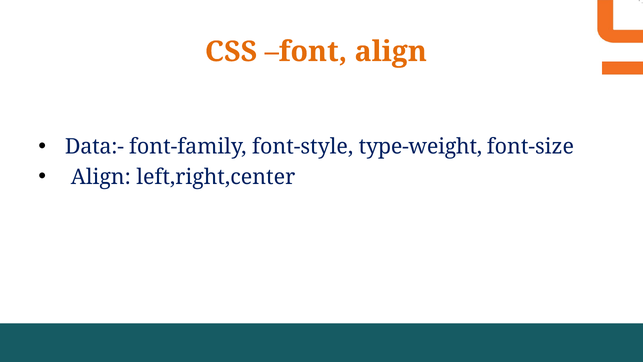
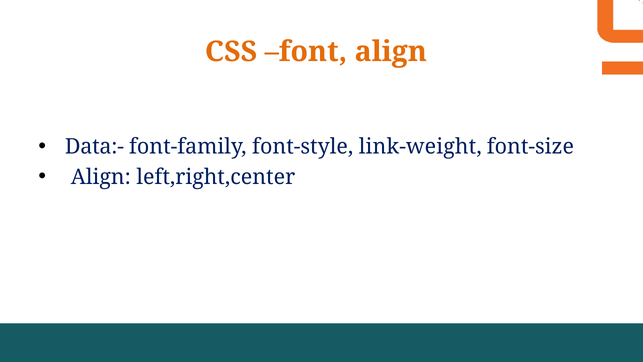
type-weight: type-weight -> link-weight (420, 147)
